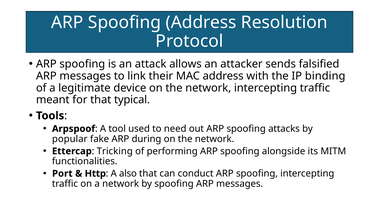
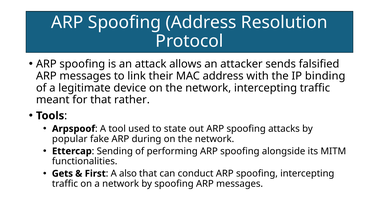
typical: typical -> rather (132, 100)
need: need -> state (175, 129)
Tricking: Tricking -> Sending (115, 151)
Port: Port -> Gets (62, 174)
Http: Http -> First (95, 174)
